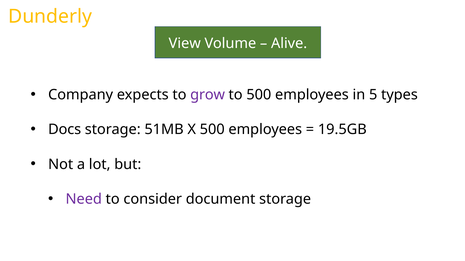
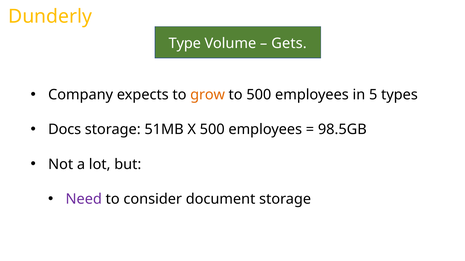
View: View -> Type (185, 43)
Alive: Alive -> Gets (289, 43)
grow colour: purple -> orange (208, 95)
19.5GB: 19.5GB -> 98.5GB (342, 130)
